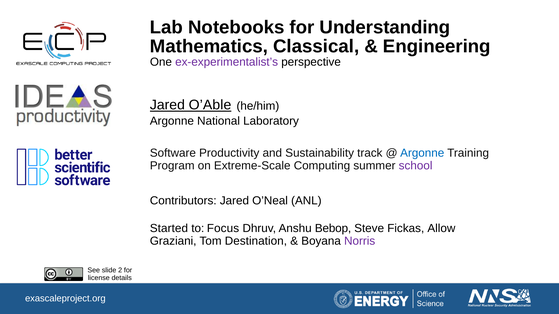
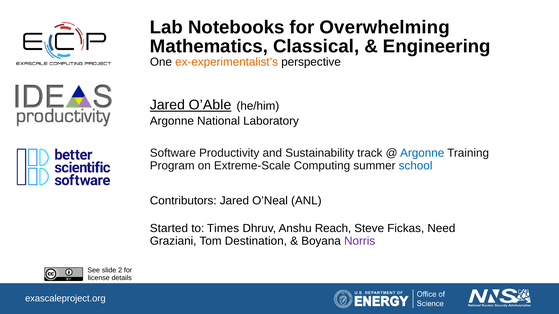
Understanding: Understanding -> Overwhelming (385, 27)
ex-experimentalist’s colour: purple -> orange (227, 62)
school colour: purple -> blue (416, 166)
Focus: Focus -> Times (223, 229)
Bebop: Bebop -> Reach (333, 229)
Allow: Allow -> Need (441, 229)
